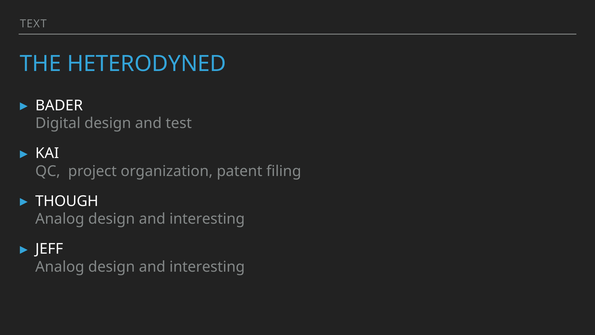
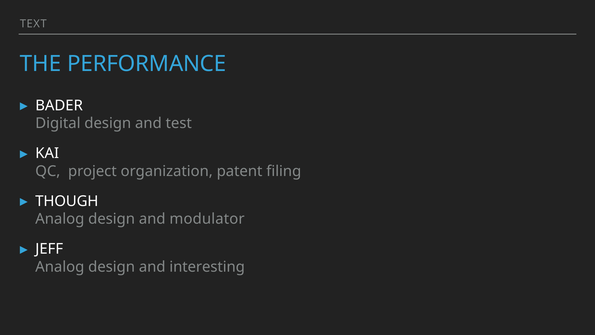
HETERODYNED: HETERODYNED -> PERFORMANCE (147, 64)
interesting: interesting -> modulator (207, 219)
